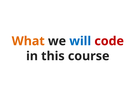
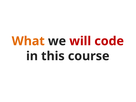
will colour: blue -> red (80, 41)
